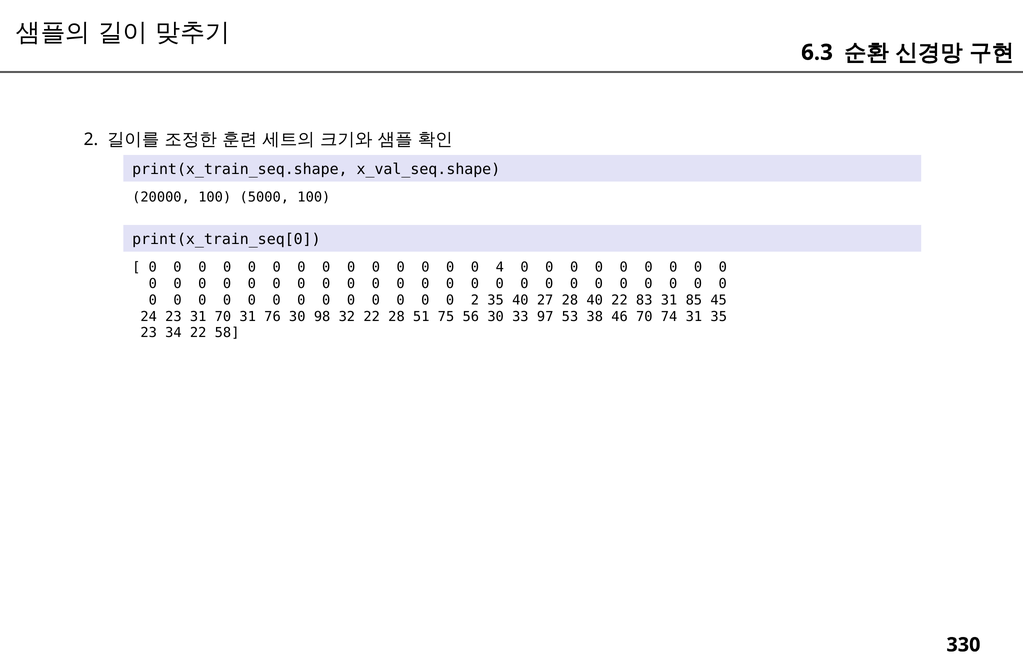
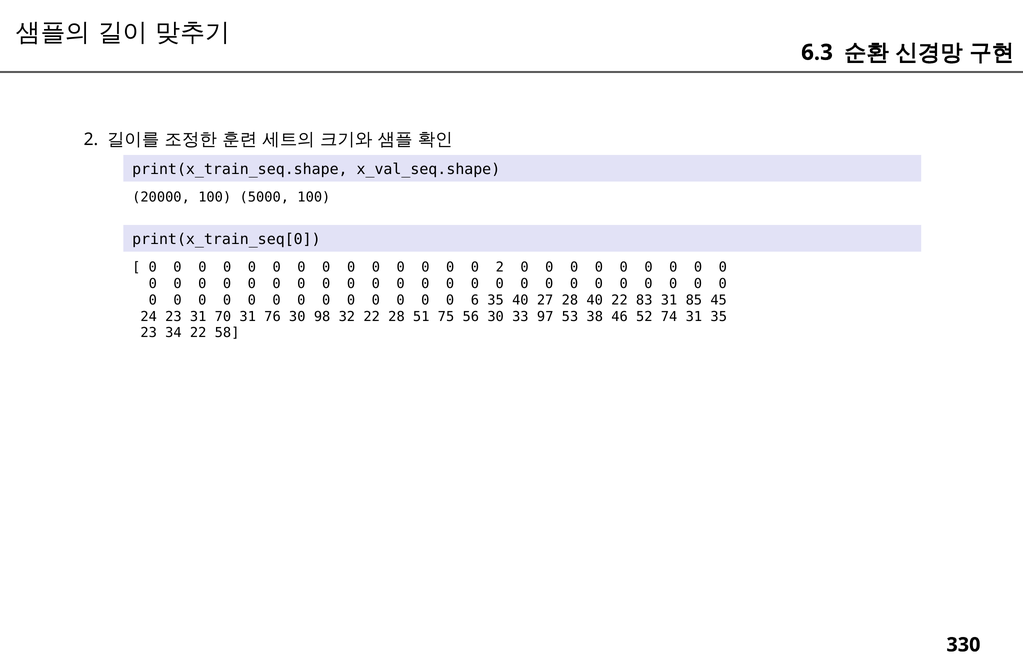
0 4: 4 -> 2 (500, 267)
0 2: 2 -> 6 (475, 300)
46 70: 70 -> 52 (644, 316)
